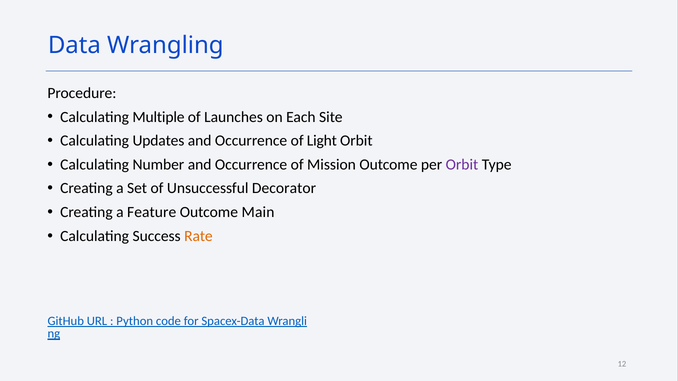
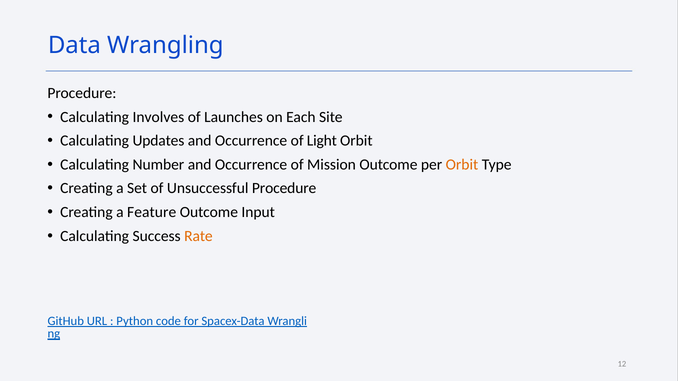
Multiple: Multiple -> Involves (158, 117)
Orbit colour: purple -> orange (462, 165)
Unsuccessful Decorator: Decorator -> Procedure (284, 189)
Main: Main -> Input (258, 212)
